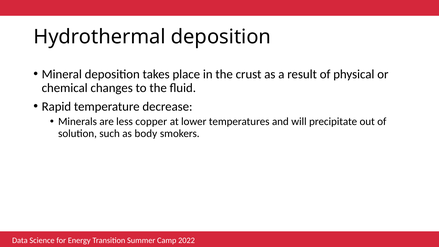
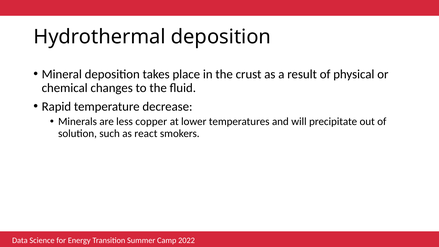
body: body -> react (146, 133)
